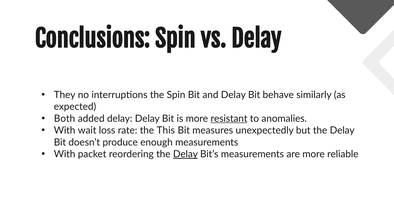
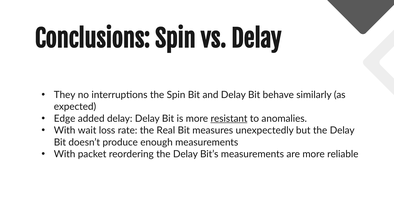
Both: Both -> Edge (65, 118)
This: This -> Real (166, 130)
Delay underline: present -> none (185, 154)
